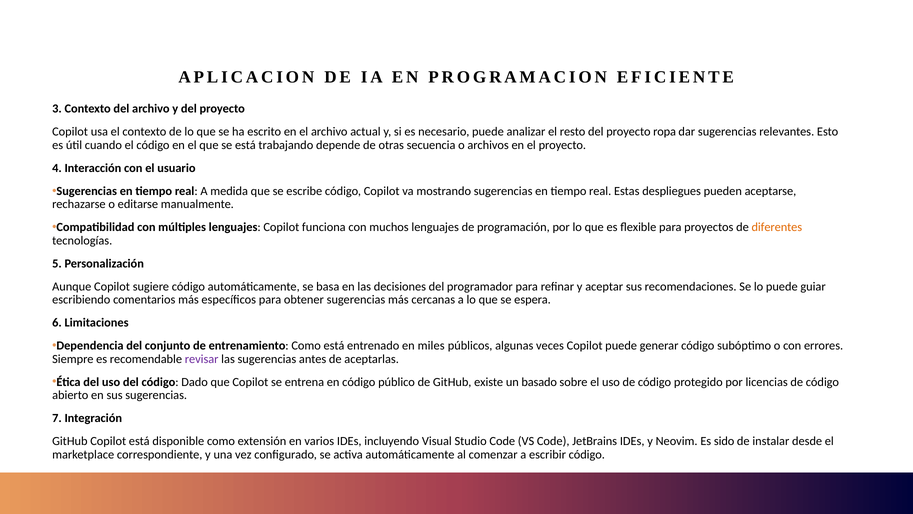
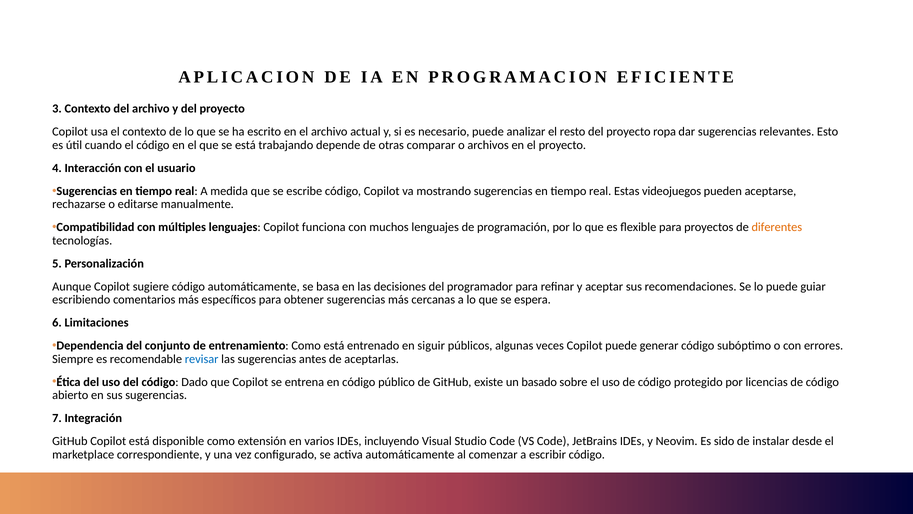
secuencia: secuencia -> comparar (431, 145)
despliegues: despliegues -> videojuegos (672, 191)
miles: miles -> siguir (431, 345)
revisar colour: purple -> blue (202, 359)
